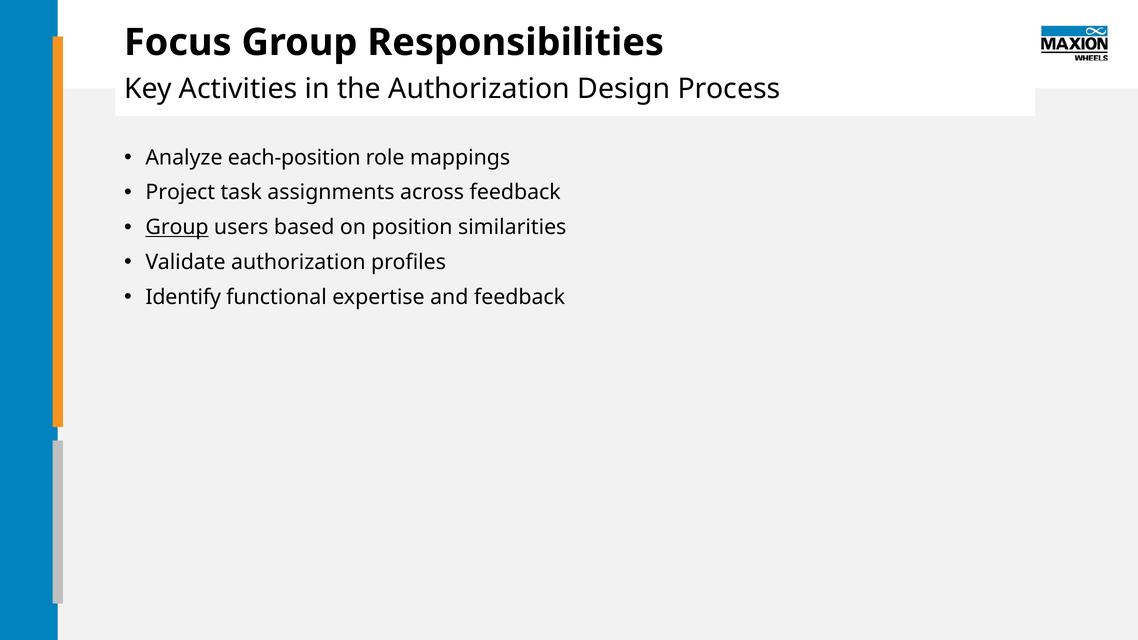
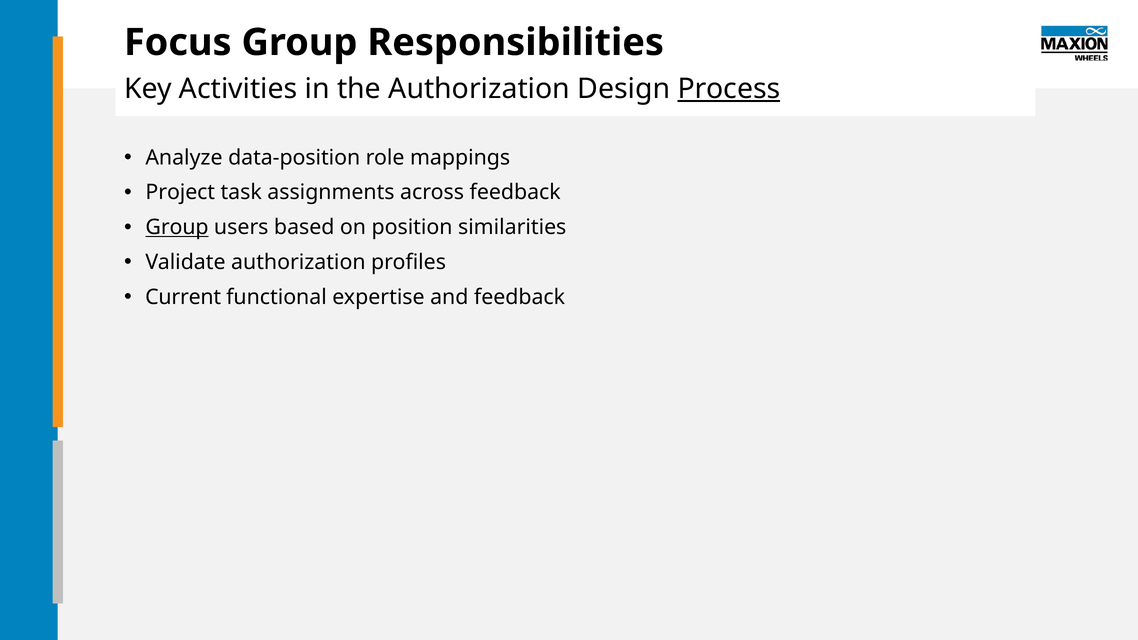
Process underline: none -> present (729, 89)
each-position: each-position -> data-position (294, 158)
Identify: Identify -> Current (183, 297)
